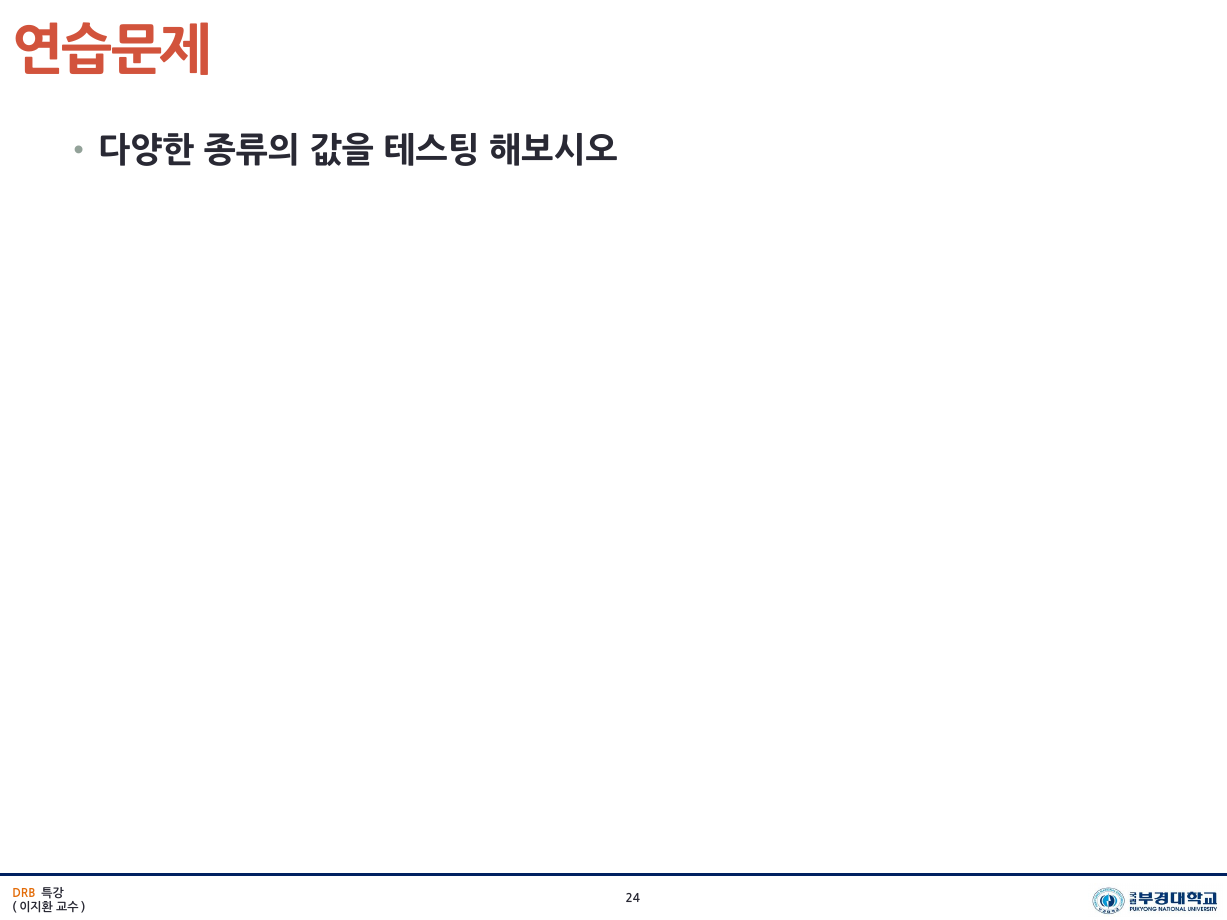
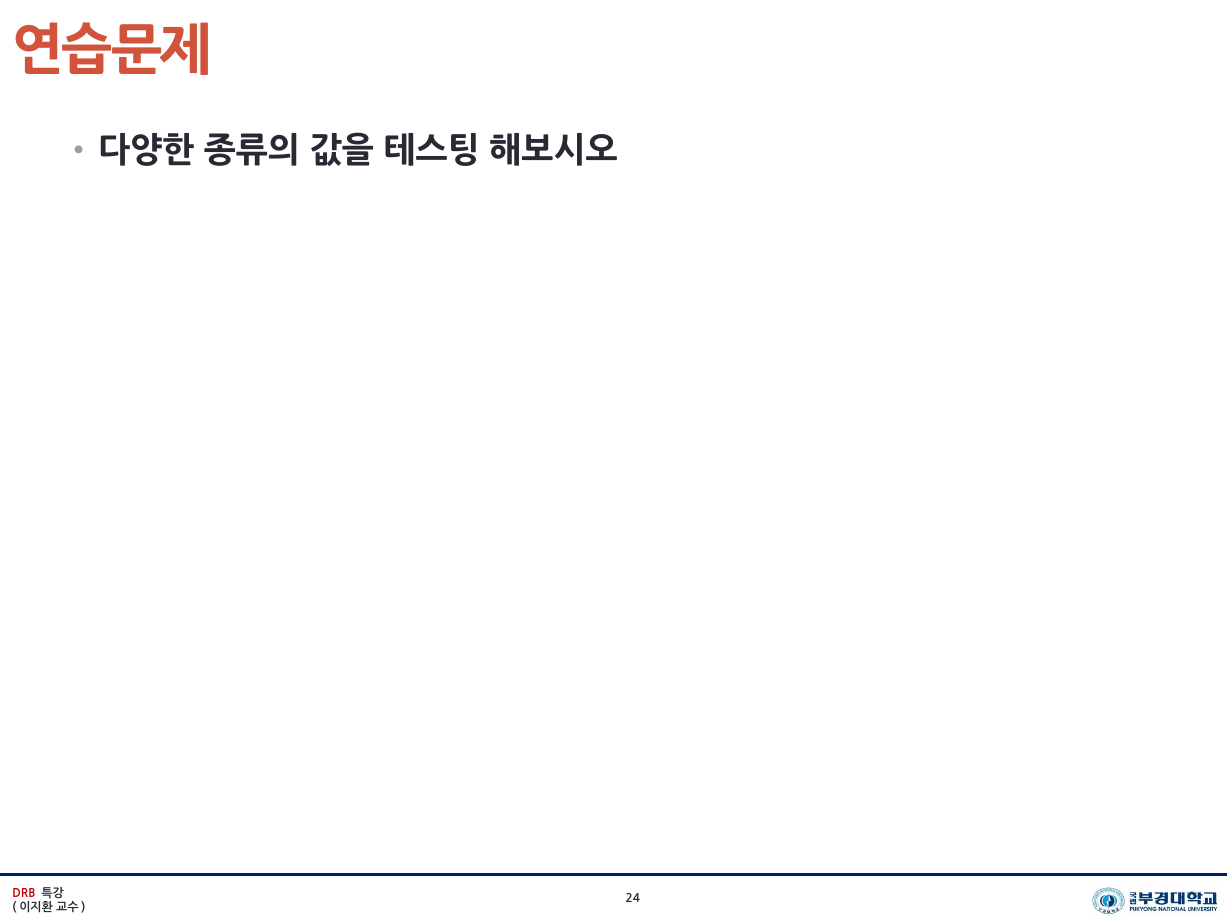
DRB colour: orange -> red (24, 894)
